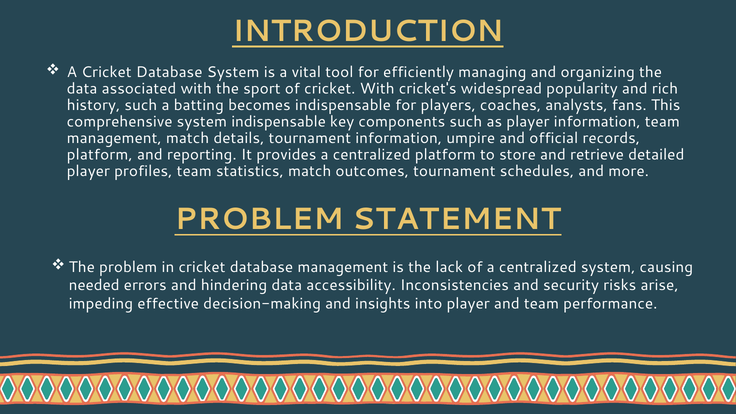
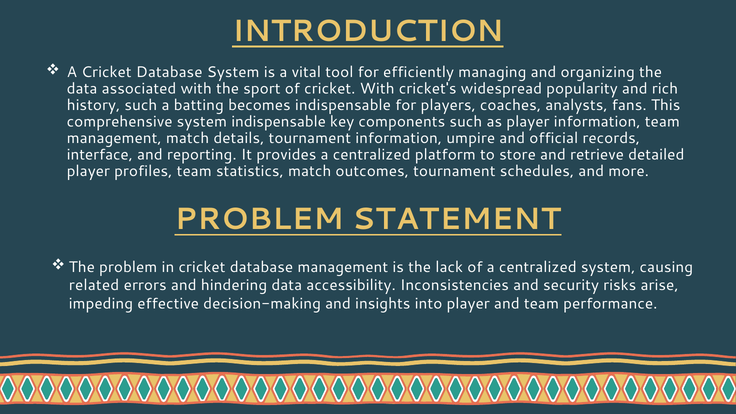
platform: platform -> interface (100, 155)
needed: needed -> related (94, 285)
